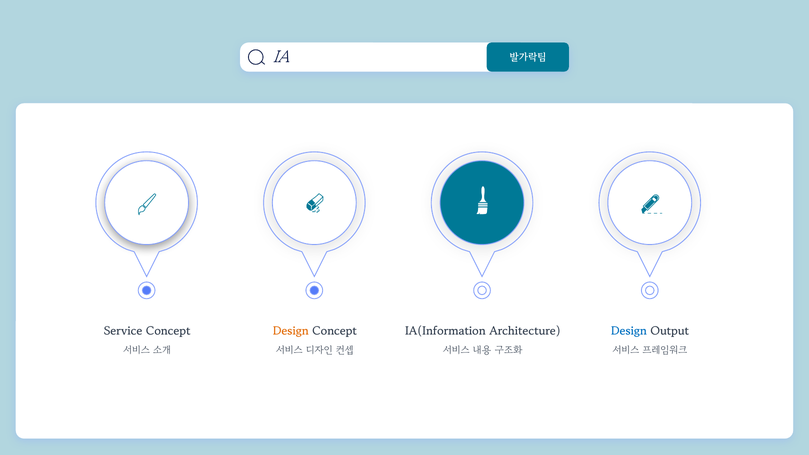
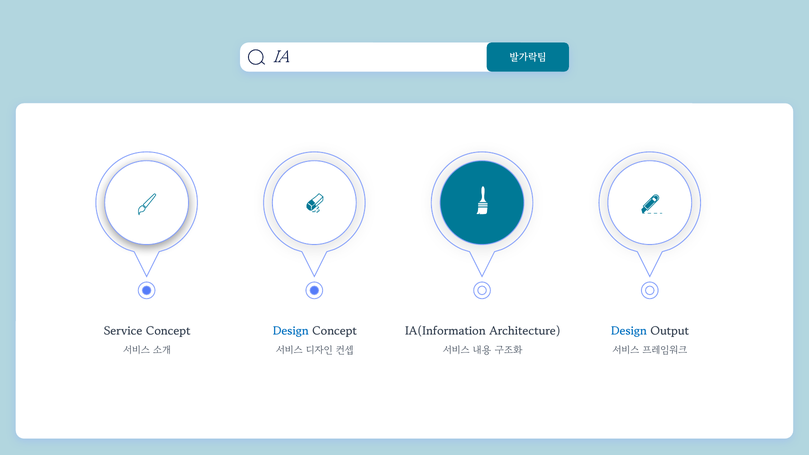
Design colour: orange -> blue (291, 332)
